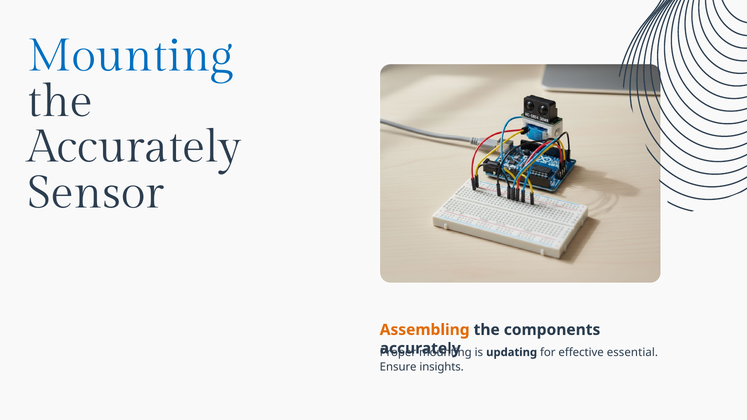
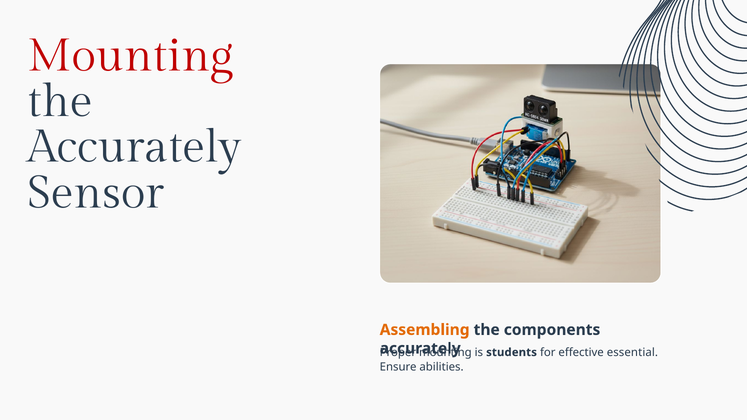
Mounting colour: blue -> red (130, 56)
updating: updating -> students (512, 352)
insights: insights -> abilities (442, 367)
